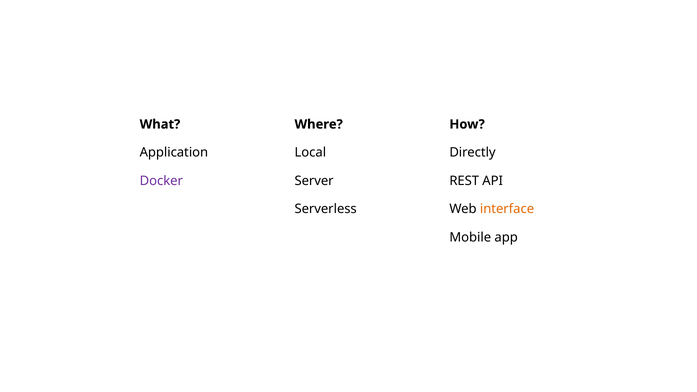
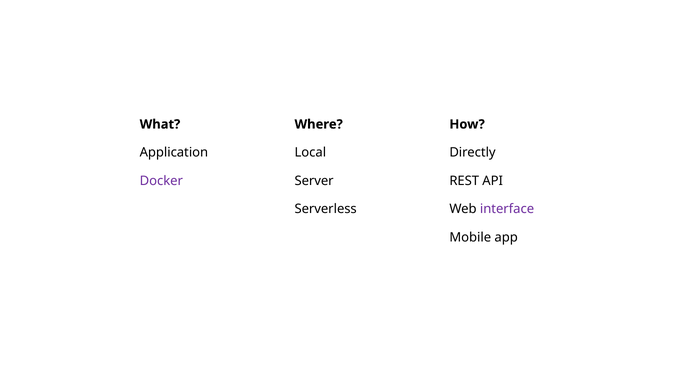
interface colour: orange -> purple (507, 209)
